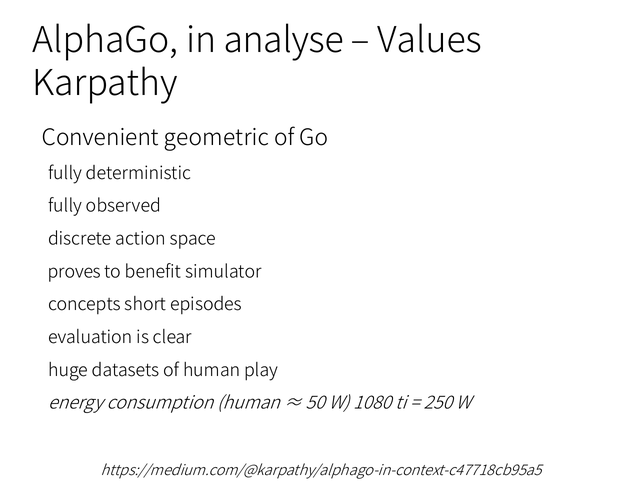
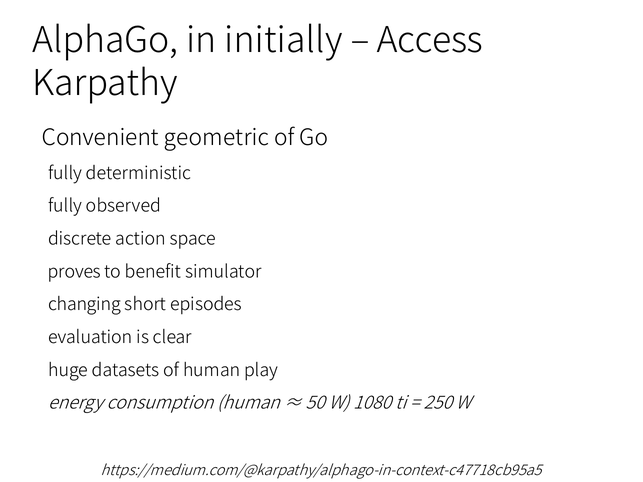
analyse: analyse -> initially (283, 41)
Values: Values -> Access (430, 41)
concepts: concepts -> changing (84, 305)
